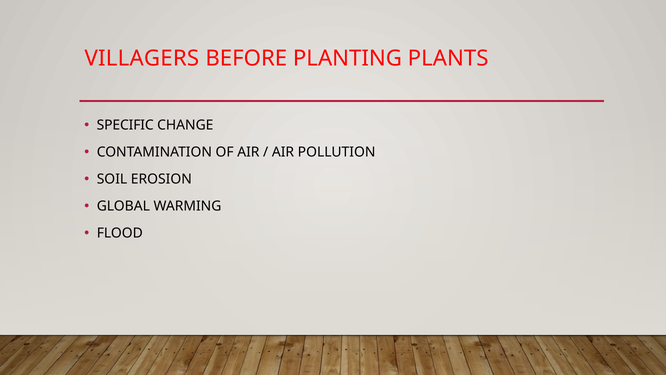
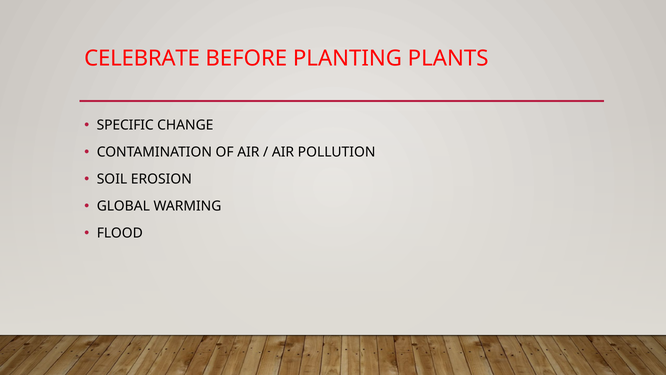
VILLAGERS: VILLAGERS -> CELEBRATE (142, 58)
